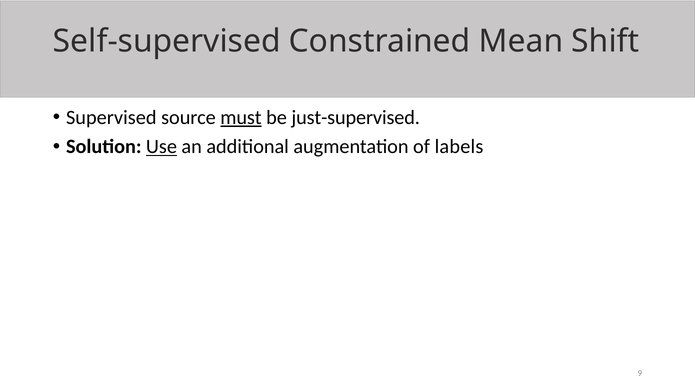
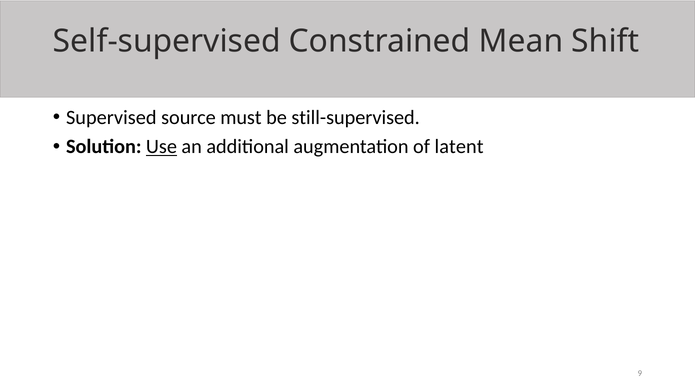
must underline: present -> none (241, 118)
just-supervised: just-supervised -> still-supervised (356, 118)
labels: labels -> latent (459, 147)
